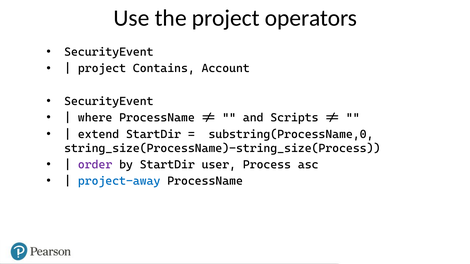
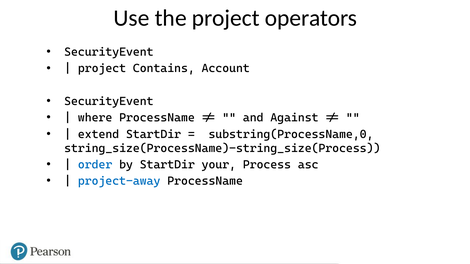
Scripts: Scripts -> Against (294, 118)
order colour: purple -> blue (95, 165)
user: user -> your (219, 165)
